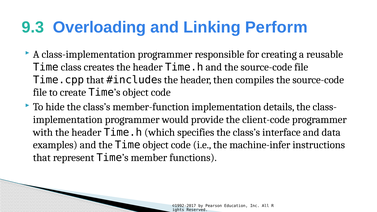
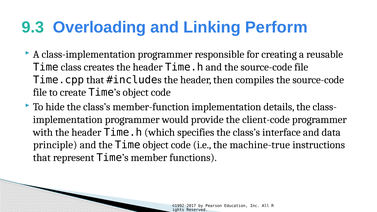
examples: examples -> principle (55, 145)
machine-infer: machine-infer -> machine-true (260, 145)
